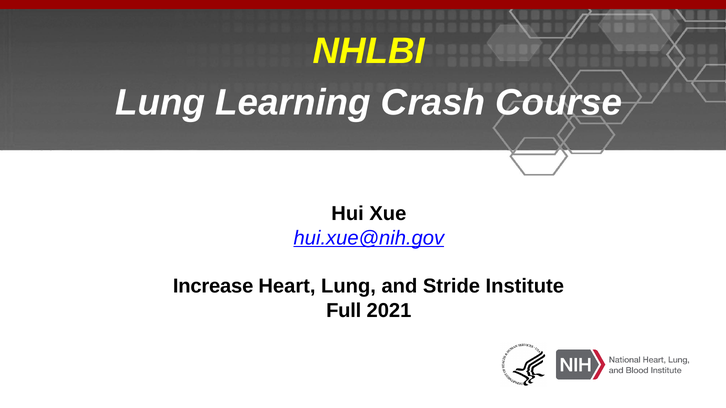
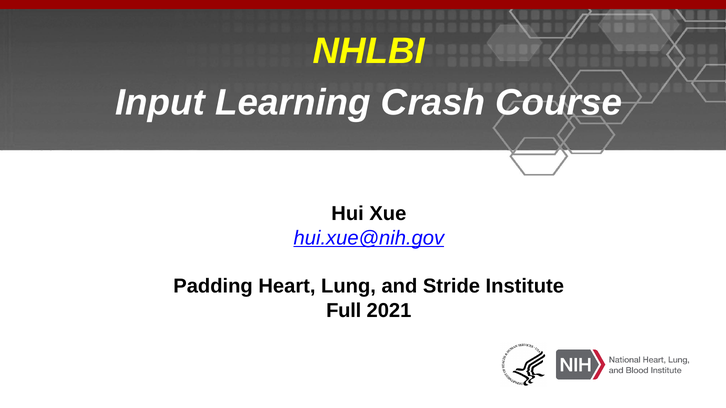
Lung: Lung -> Input (160, 103)
Increase: Increase -> Padding (213, 286)
